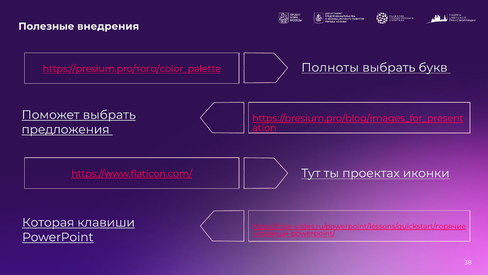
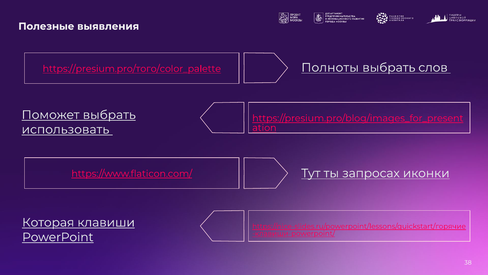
внедрения: внедрения -> выявления (108, 26)
букв: букв -> слов (433, 67)
предложения: предложения -> использовать (65, 129)
проектах: проектах -> запросах (371, 173)
